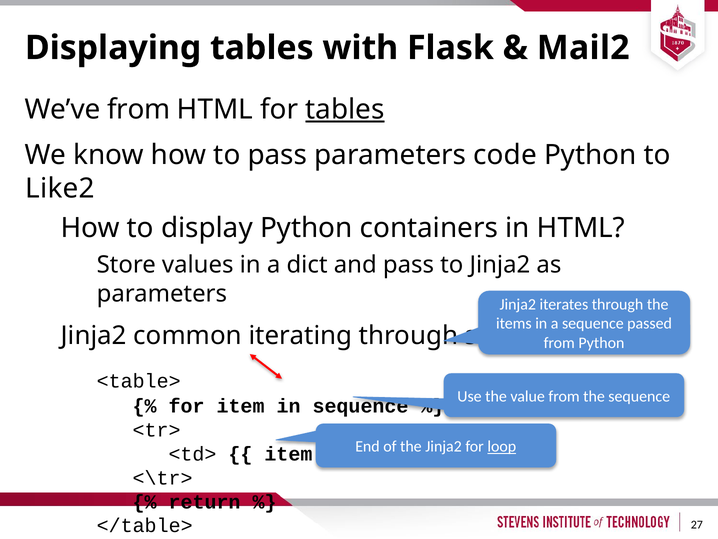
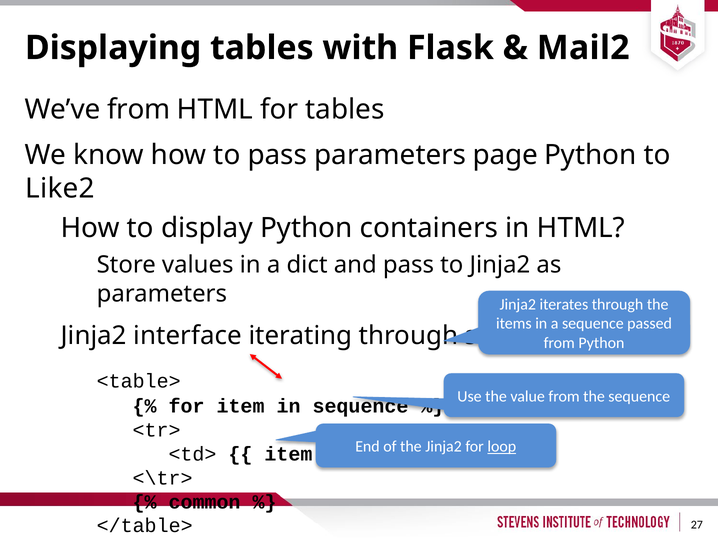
tables underline: present -> none (345, 109)
code: code -> page (505, 155)
common: common -> interface (188, 336)
return: return -> common (205, 501)
